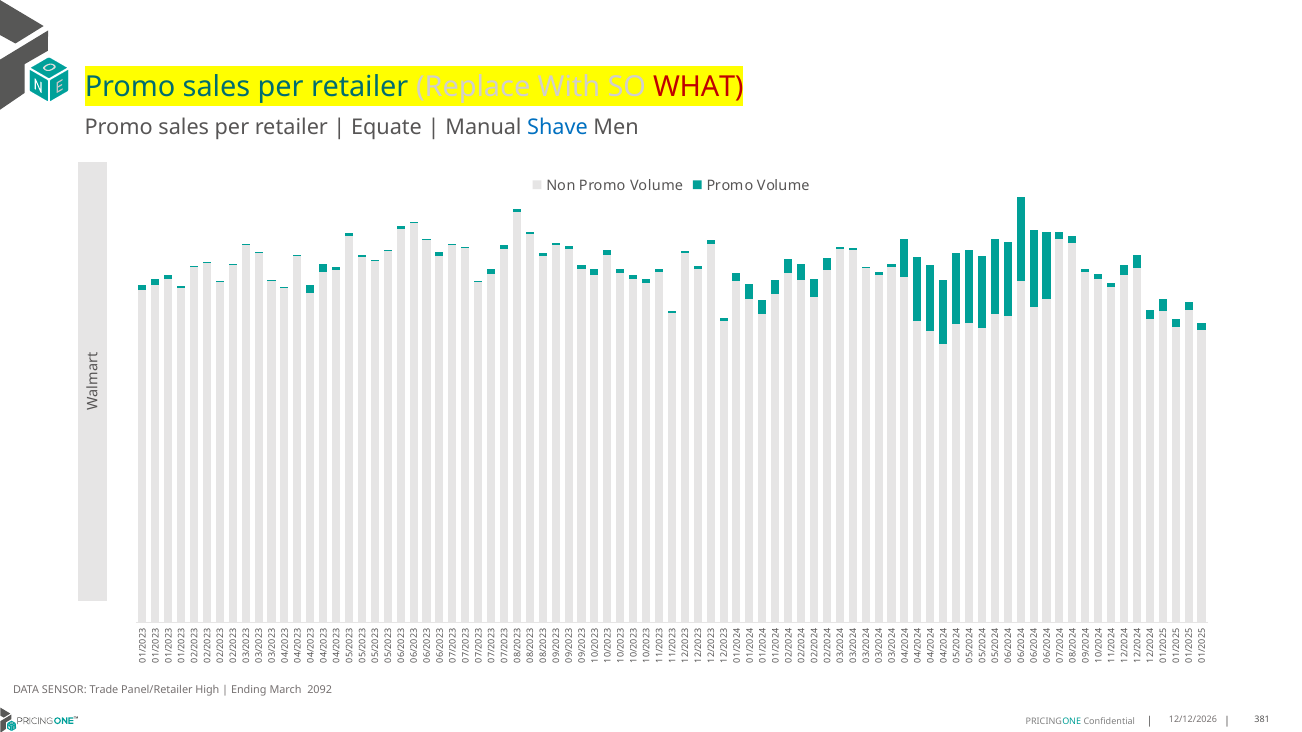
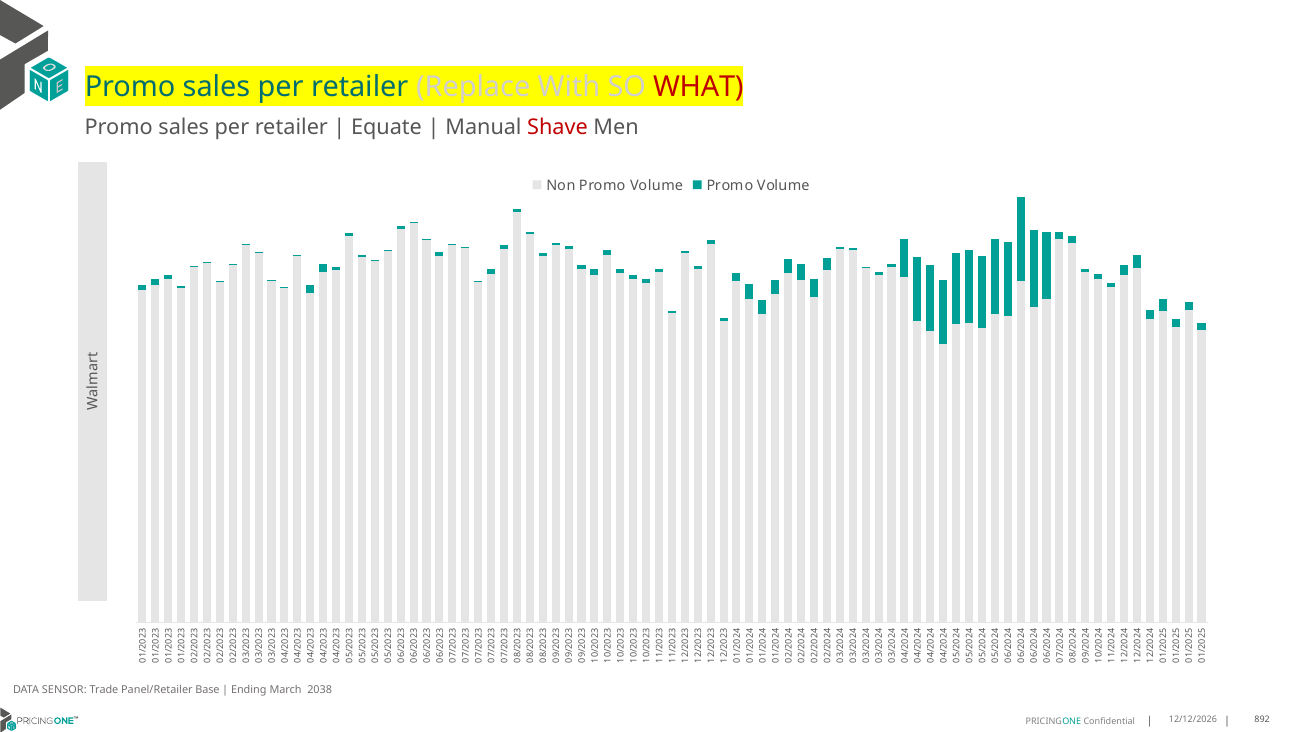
Shave colour: blue -> red (558, 127)
High: High -> Base (207, 690)
2092: 2092 -> 2038 (320, 690)
381: 381 -> 892 (1262, 720)
